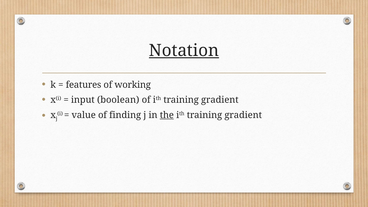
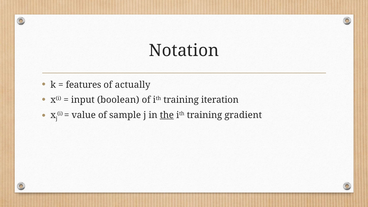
Notation underline: present -> none (184, 50)
working: working -> actually (133, 85)
of ith training gradient: gradient -> iteration (220, 100)
finding: finding -> sample (125, 115)
